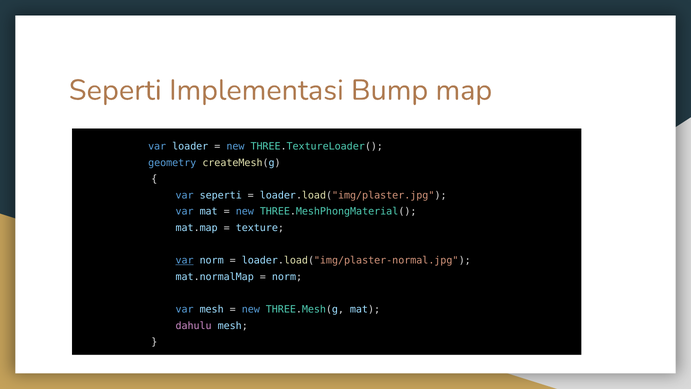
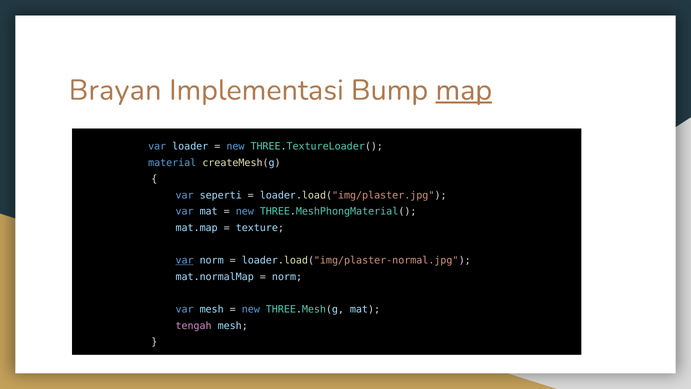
Seperti: Seperti -> Brayan (115, 90)
map underline: none -> present (464, 90)
geometry: geometry -> material (172, 163)
dahulu: dahulu -> tengah (194, 326)
